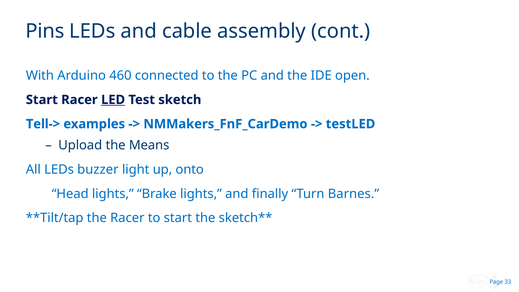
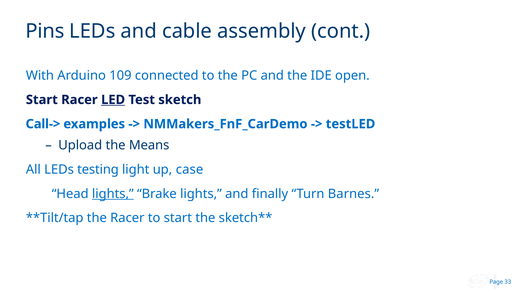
460: 460 -> 109 (120, 76)
Tell->: Tell-> -> Call-> (43, 124)
buzzer: buzzer -> testing (98, 169)
onto: onto -> case (190, 169)
lights underline: none -> present (113, 194)
